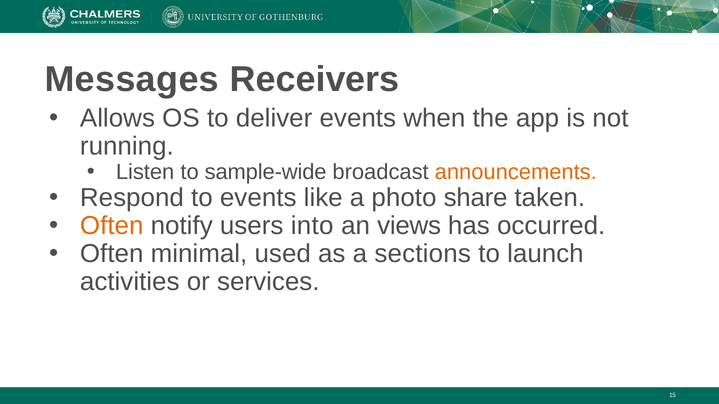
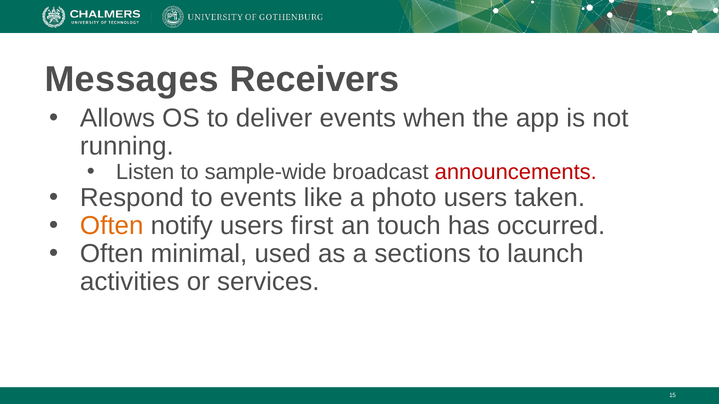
announcements colour: orange -> red (516, 172)
photo share: share -> users (475, 198)
into: into -> first (312, 226)
views: views -> touch (409, 226)
